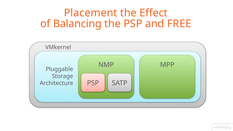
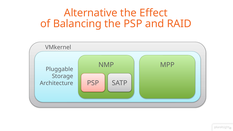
Placement: Placement -> Alternative (91, 13)
FREE: FREE -> RAID (179, 24)
